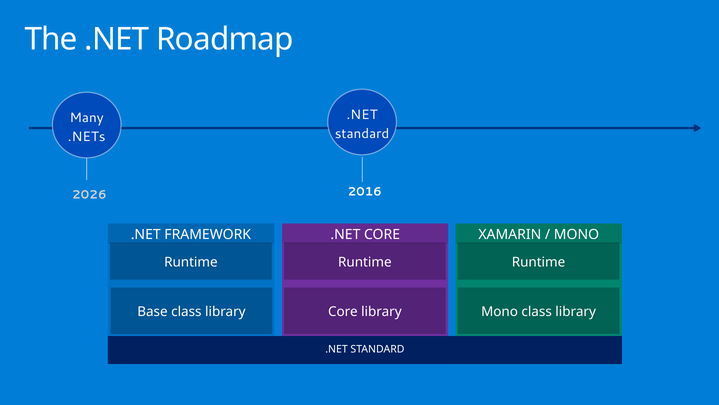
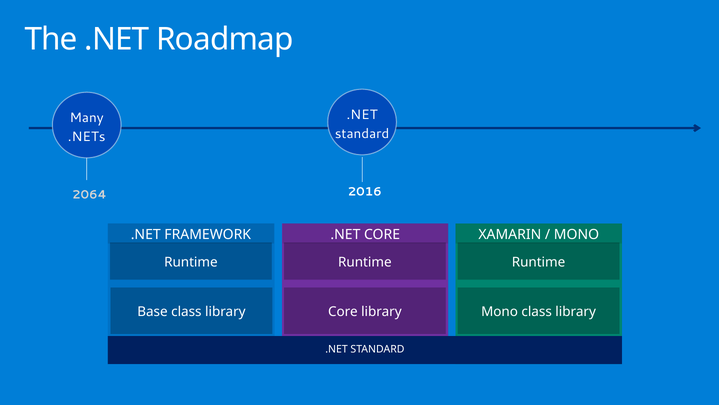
2026: 2026 -> 2064 (89, 195)
